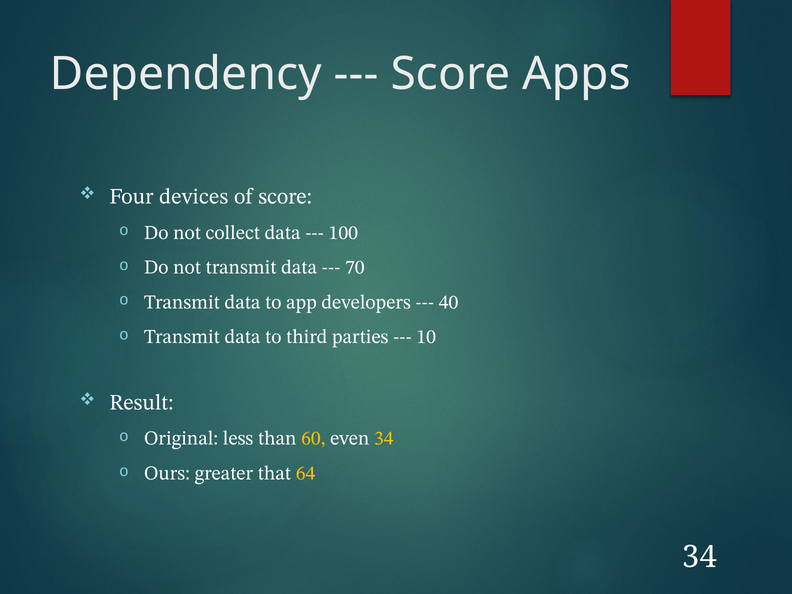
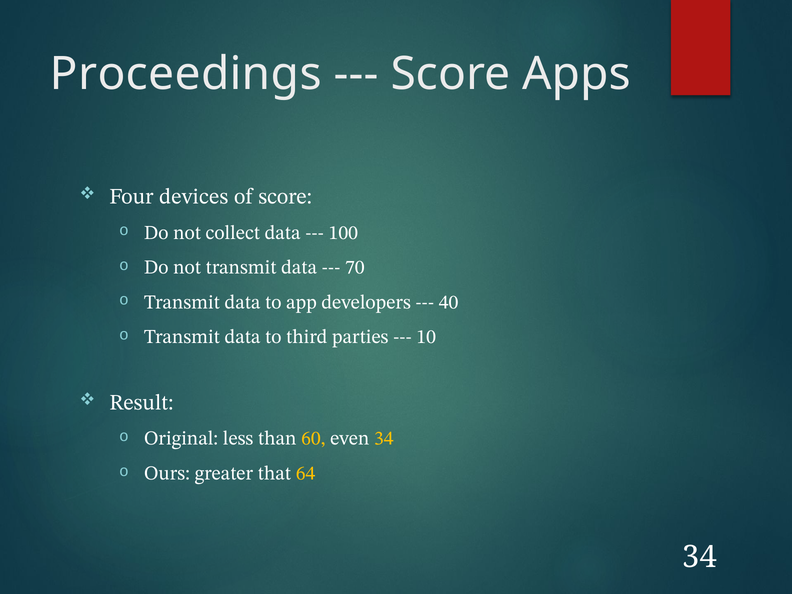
Dependency: Dependency -> Proceedings (186, 74)
